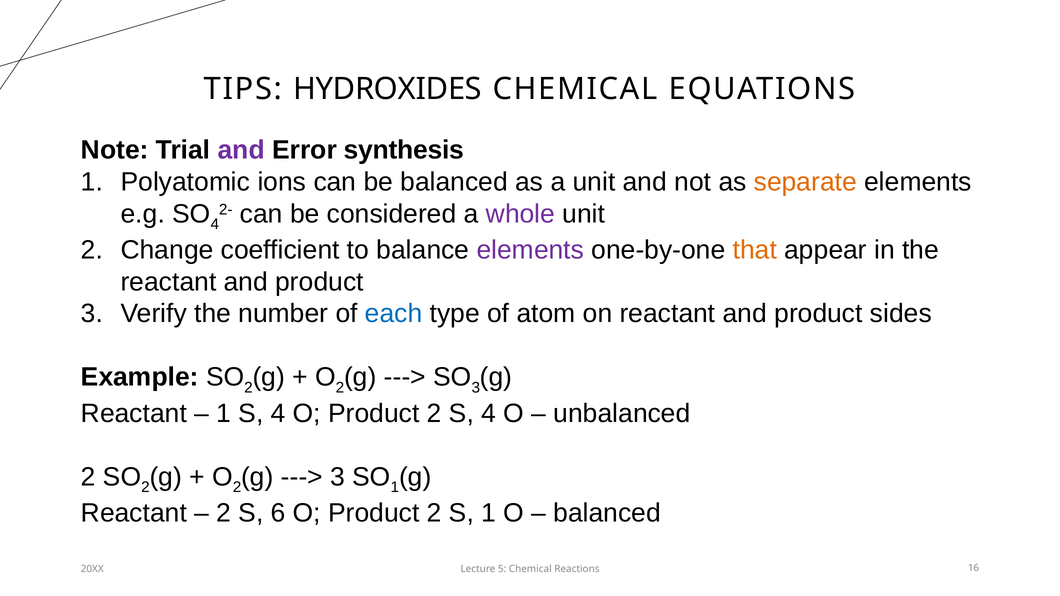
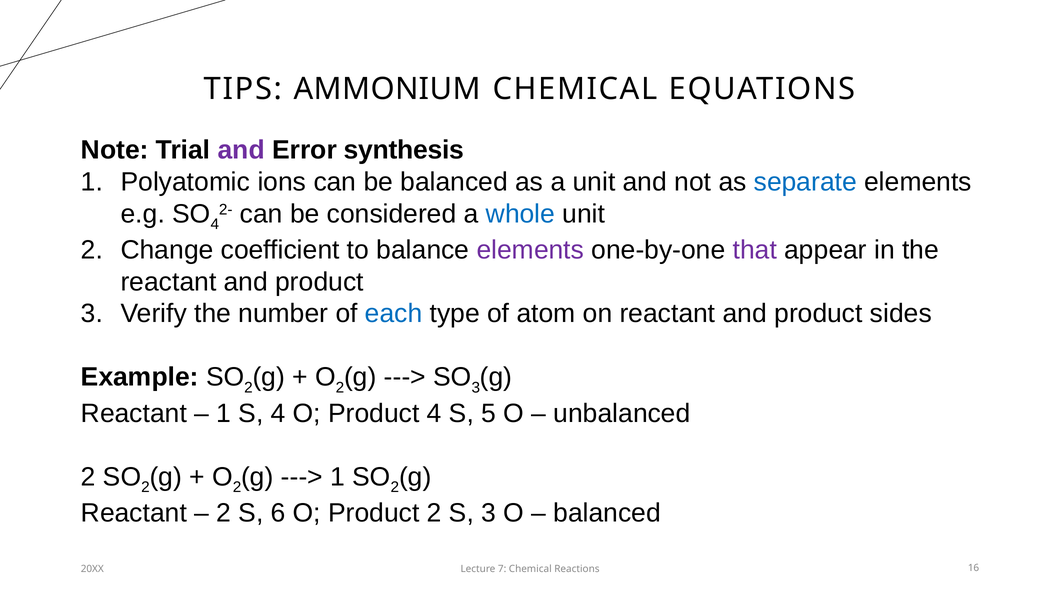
HYDROXIDES: HYDROXIDES -> AMMONIUM (387, 89)
separate colour: orange -> blue (805, 182)
whole colour: purple -> blue (520, 214)
that colour: orange -> purple (755, 250)
4 O Product 2: 2 -> 4 (434, 413)
4: 4 -> 5 (489, 413)
3: 3 -> 1 (338, 477)
1: 1 -> 2 (395, 487)
S 1: 1 -> 3 (489, 513)
5: 5 -> 7 (502, 569)
